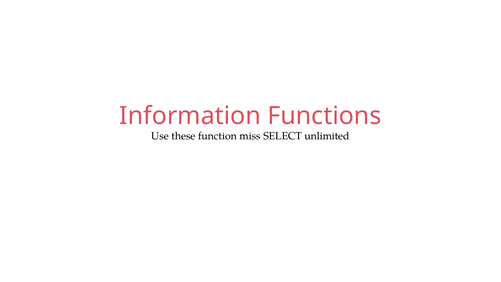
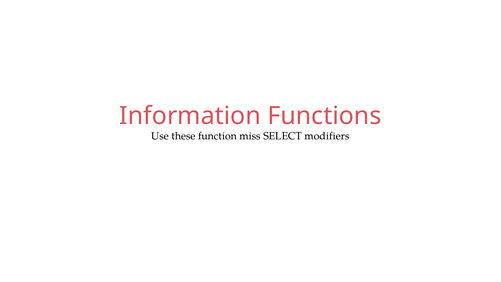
unlimited: unlimited -> modifiers (327, 136)
